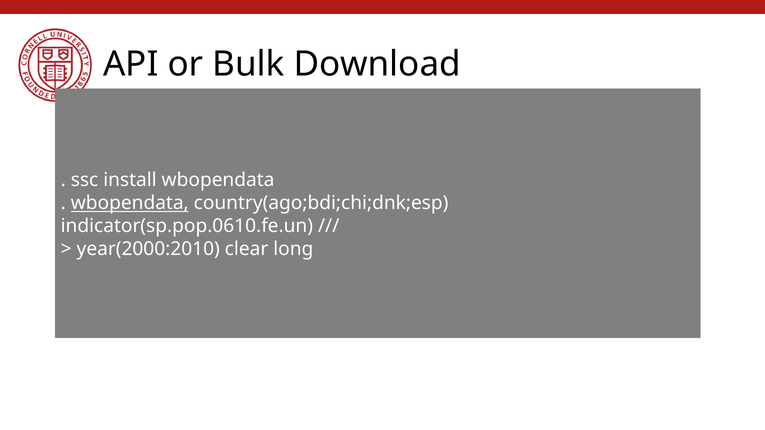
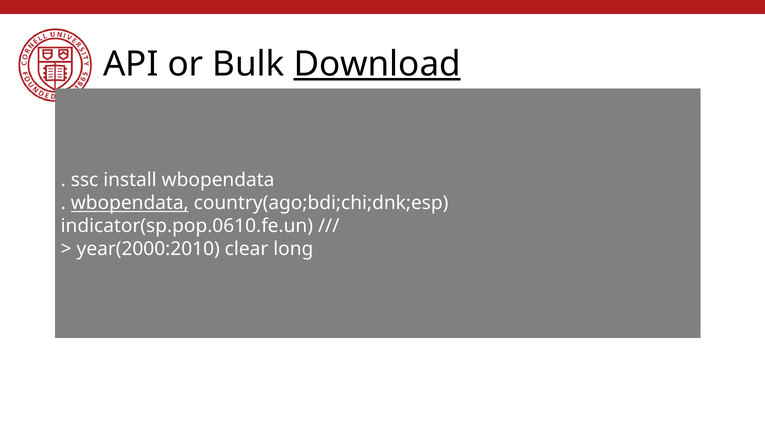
Download underline: none -> present (377, 64)
